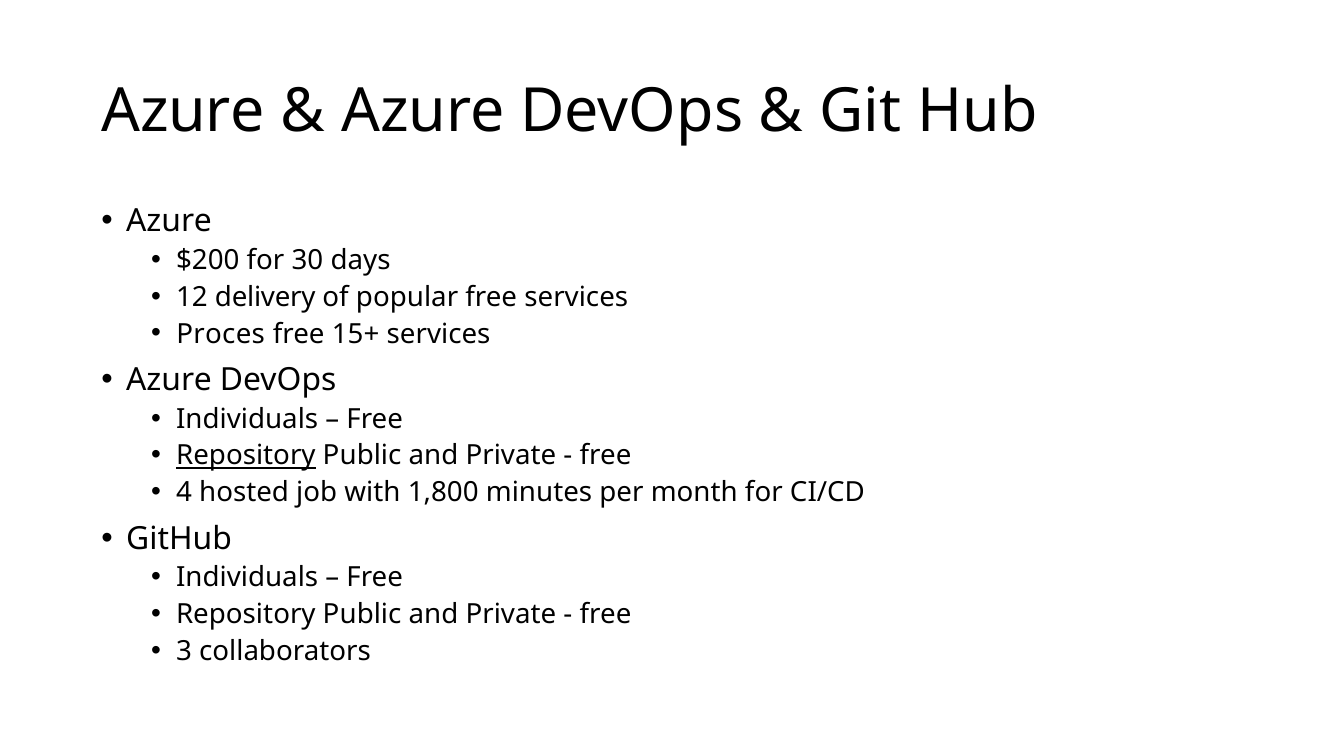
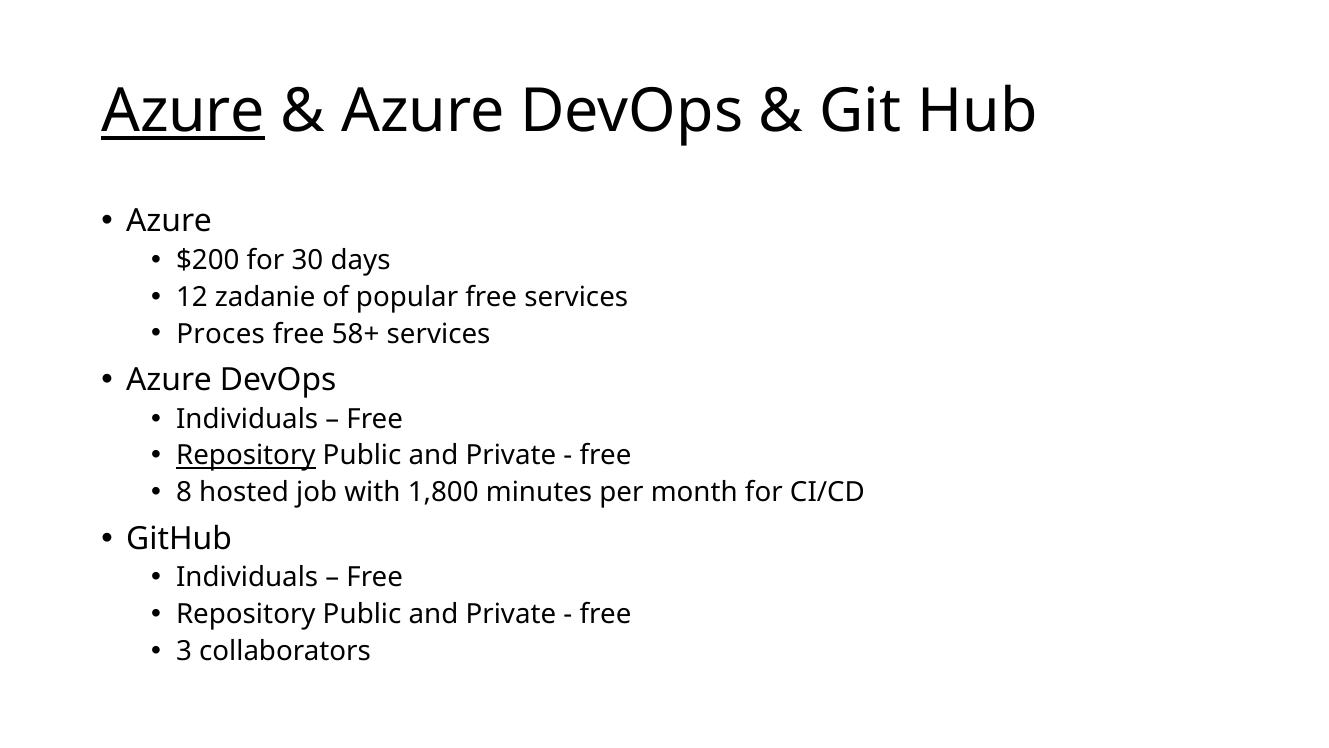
Azure underline: none -> present (183, 112)
delivery: delivery -> zadanie (265, 297)
15+: 15+ -> 58+ (356, 334)
4: 4 -> 8 (184, 492)
